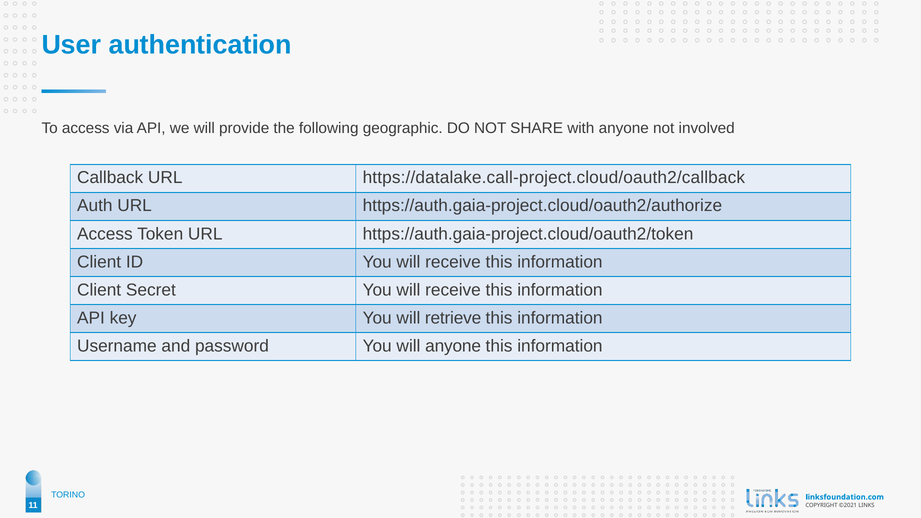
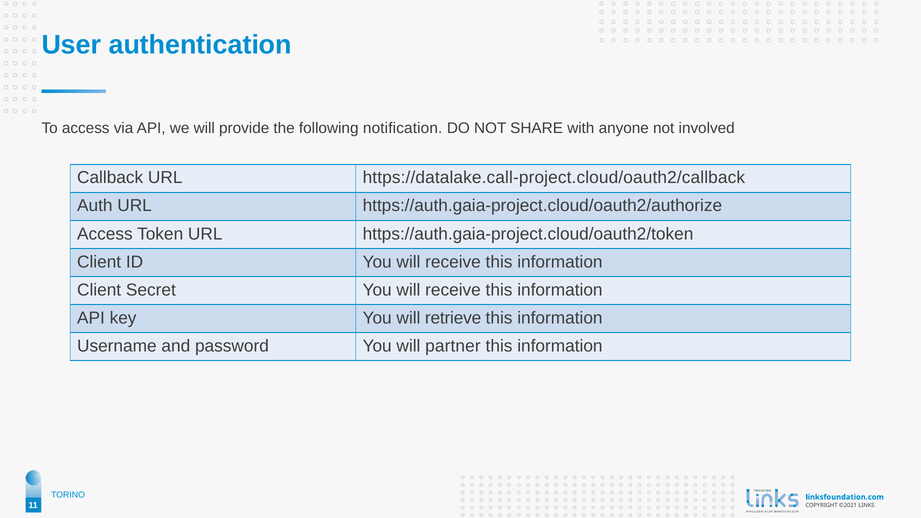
geographic: geographic -> notification (403, 128)
will anyone: anyone -> partner (453, 346)
